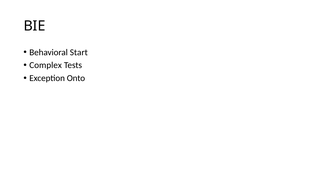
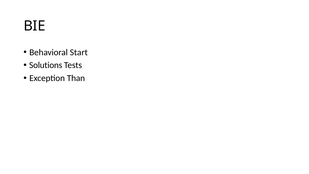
Complex: Complex -> Solutions (46, 65)
Onto: Onto -> Than (76, 78)
